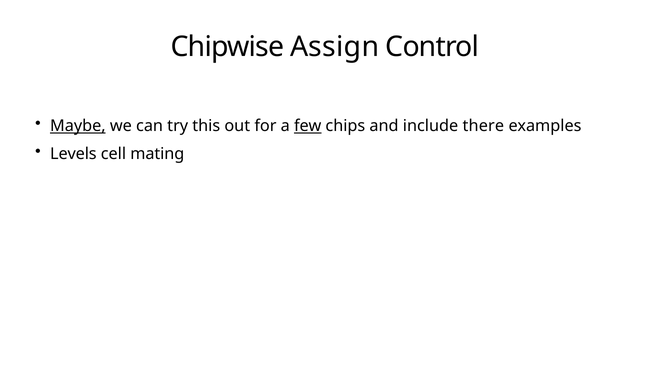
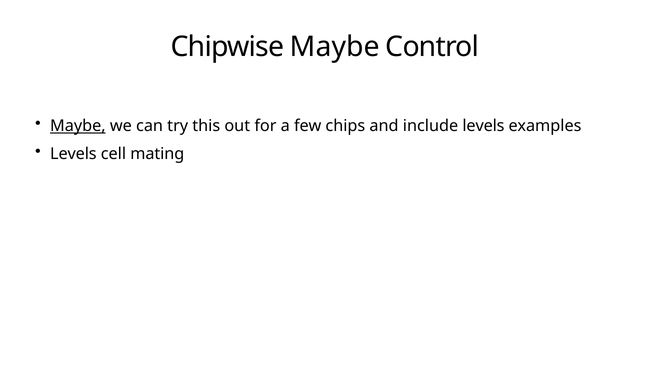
Chipwise Assign: Assign -> Maybe (335, 47)
few underline: present -> none (308, 126)
include there: there -> levels (483, 126)
